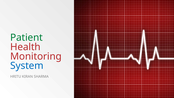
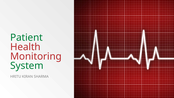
System colour: blue -> green (27, 66)
